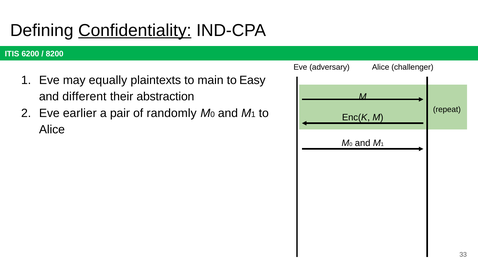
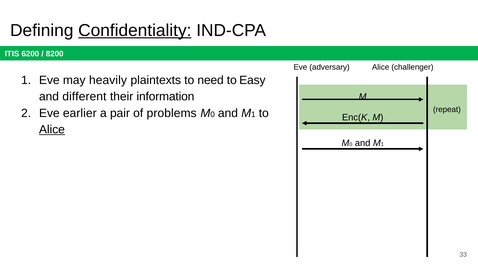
equally: equally -> heavily (108, 80)
main: main -> need (211, 80)
abstraction: abstraction -> information (165, 97)
randomly: randomly -> problems (172, 113)
Alice underline: none -> present (52, 130)
